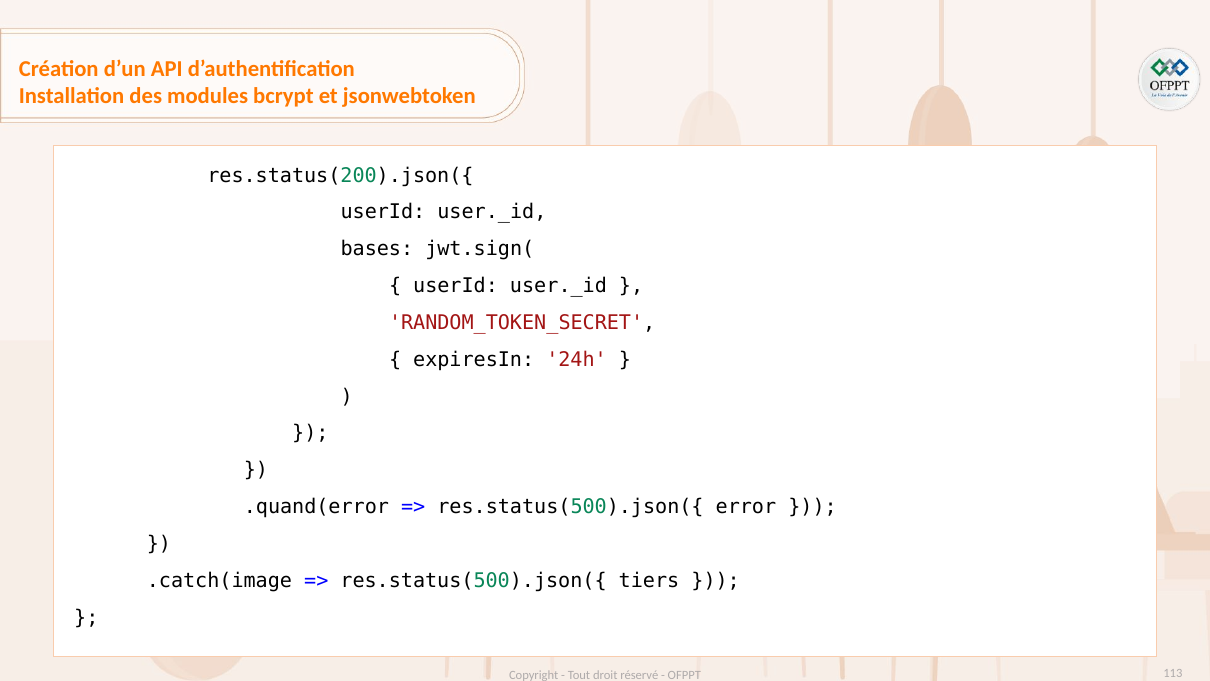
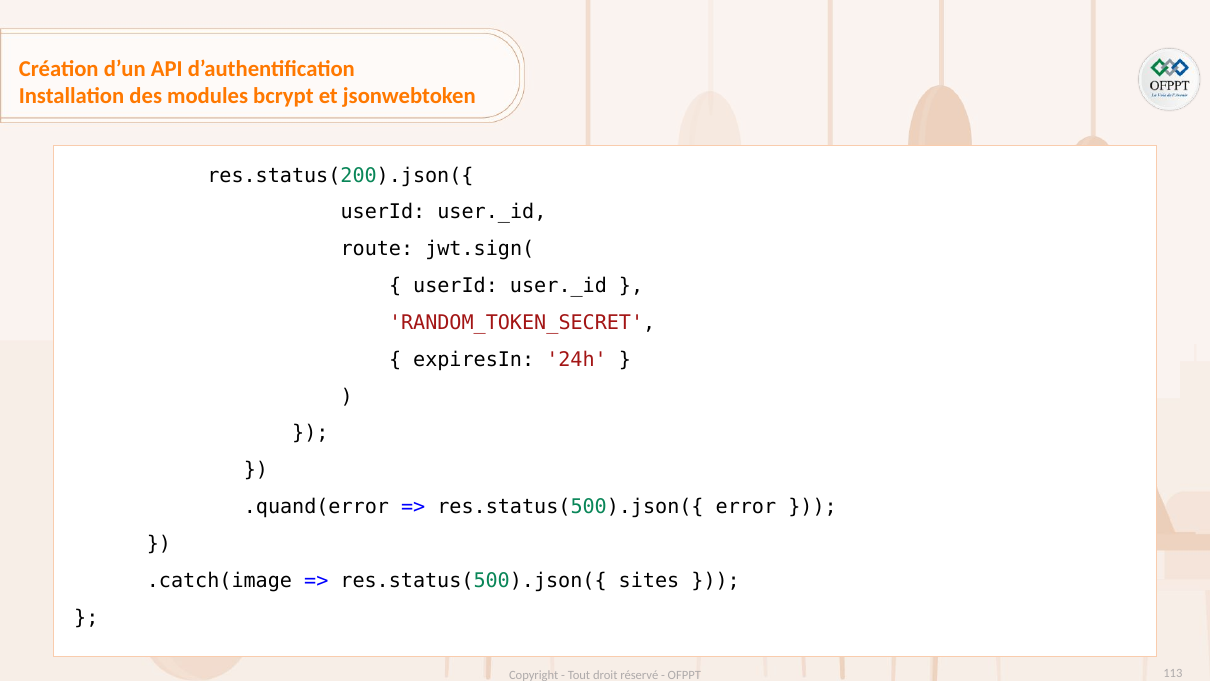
bases: bases -> route (377, 249)
tiers: tiers -> sites (649, 580)
